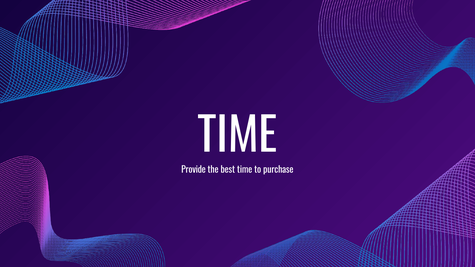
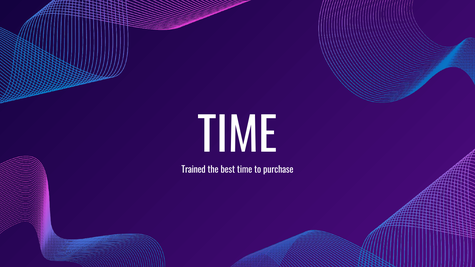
Provide: Provide -> Trained (193, 170)
